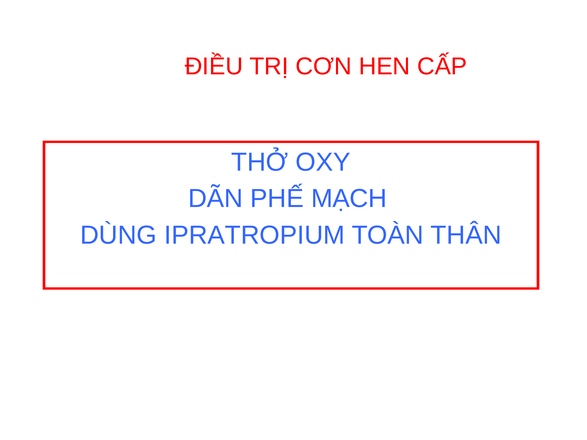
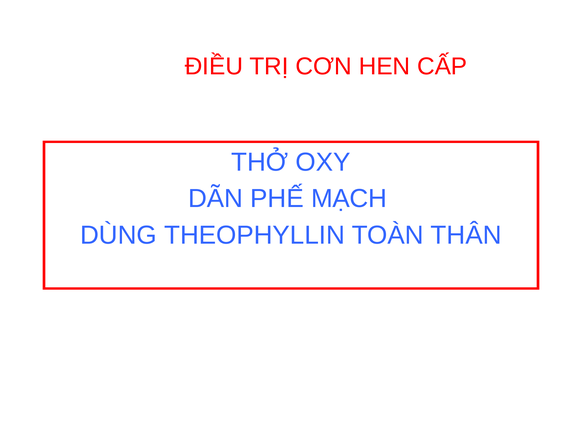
IPRATROPIUM: IPRATROPIUM -> THEOPHYLLIN (255, 235)
